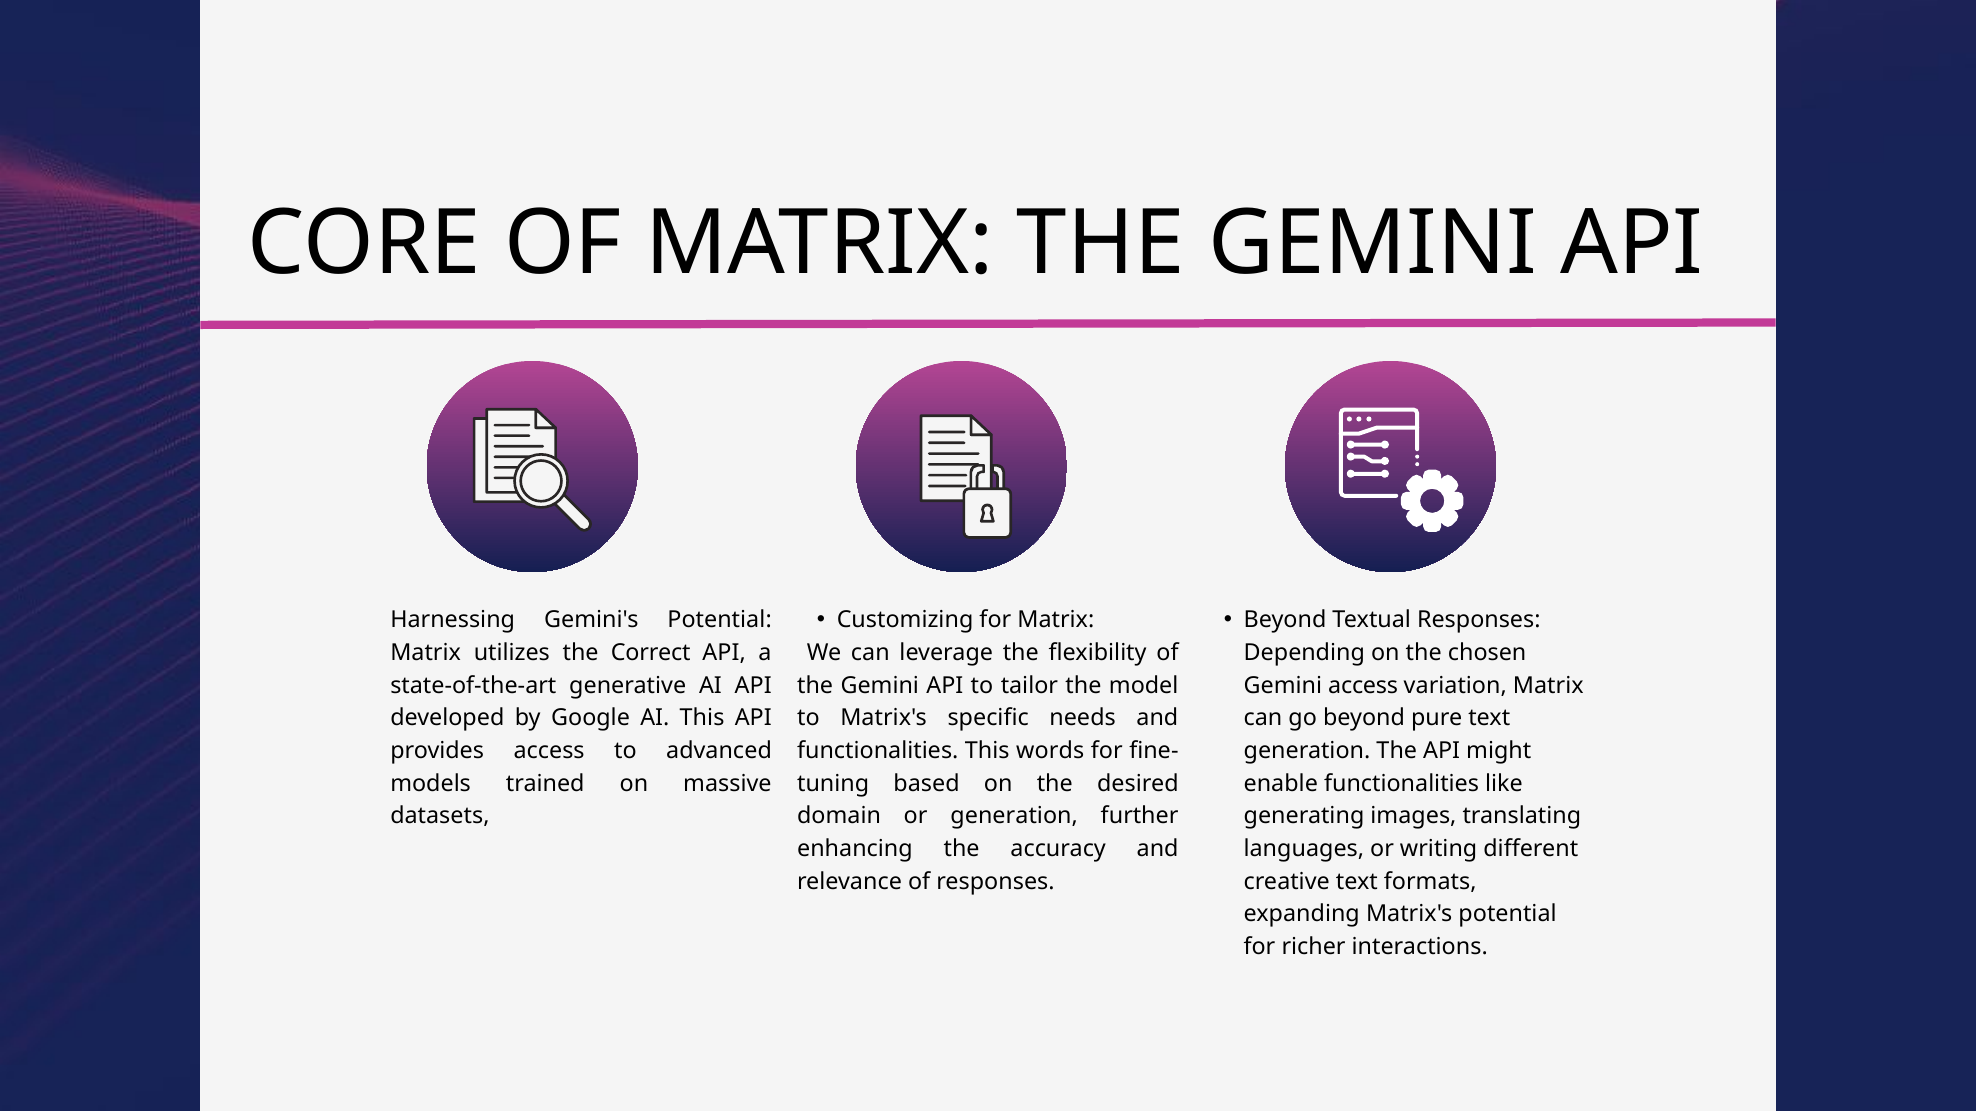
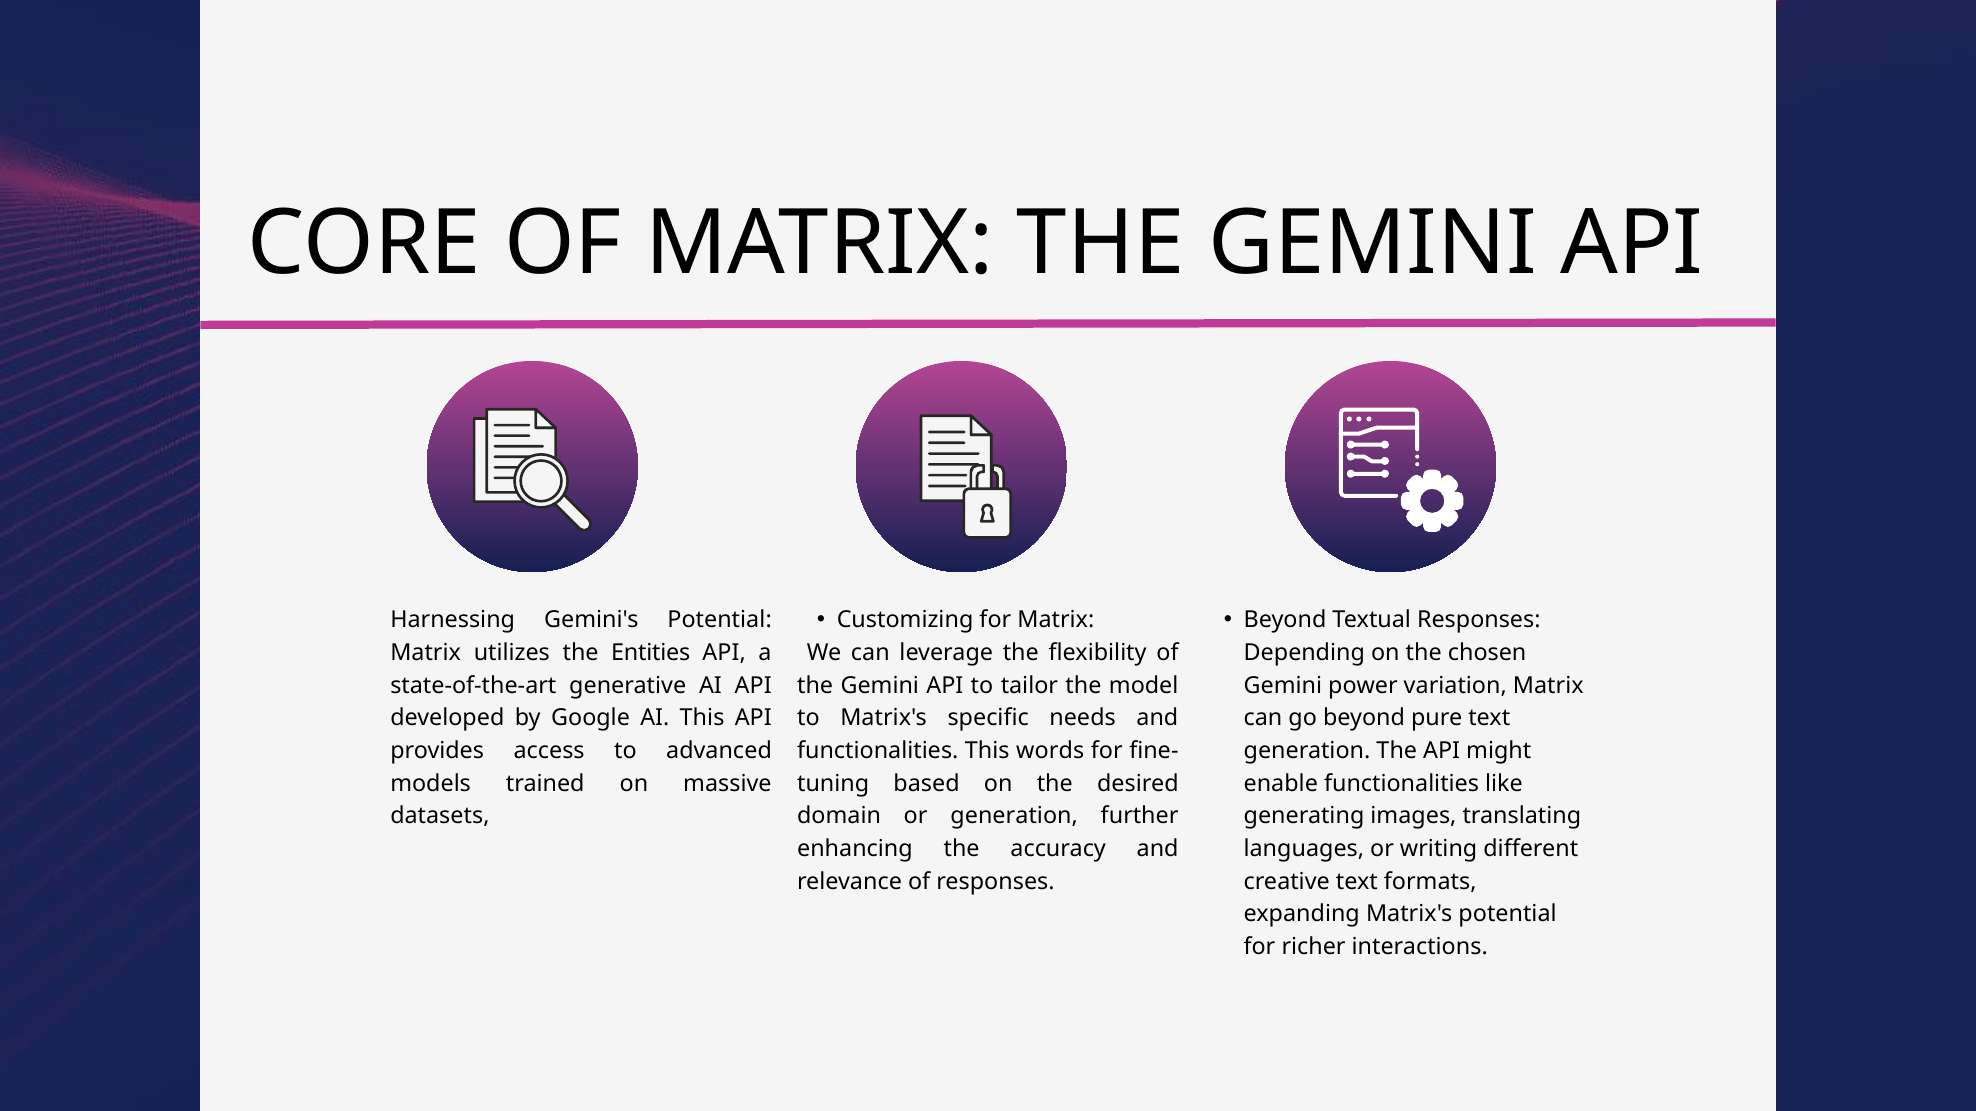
Correct: Correct -> Entities (651, 653)
Gemini access: access -> power (1363, 686)
